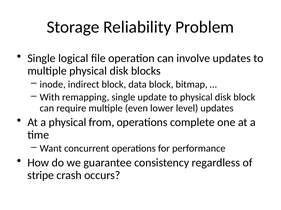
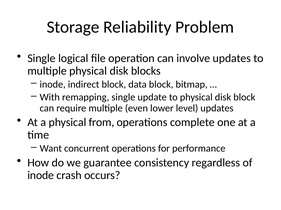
stripe: stripe -> inode (41, 176)
